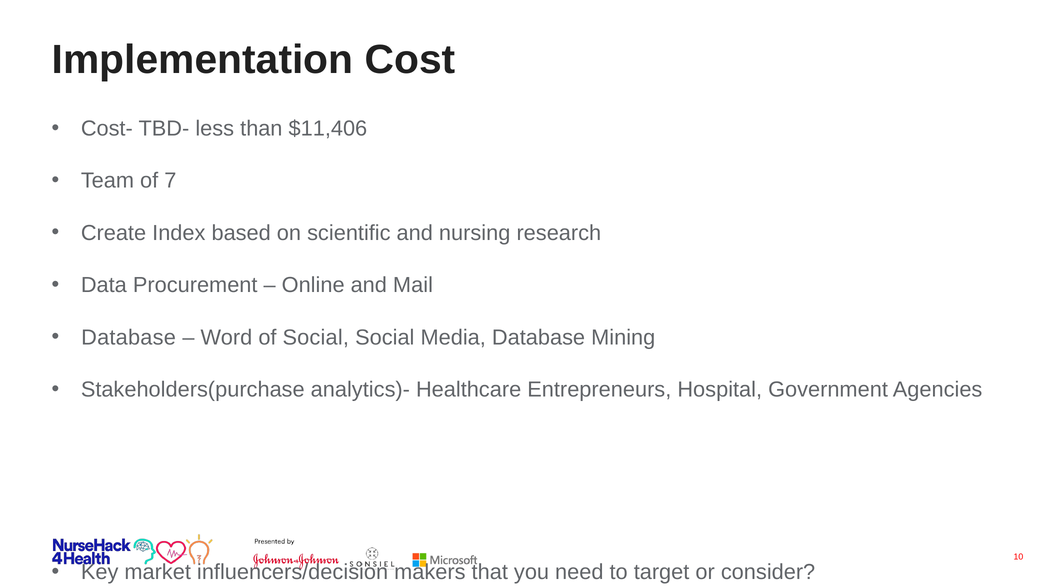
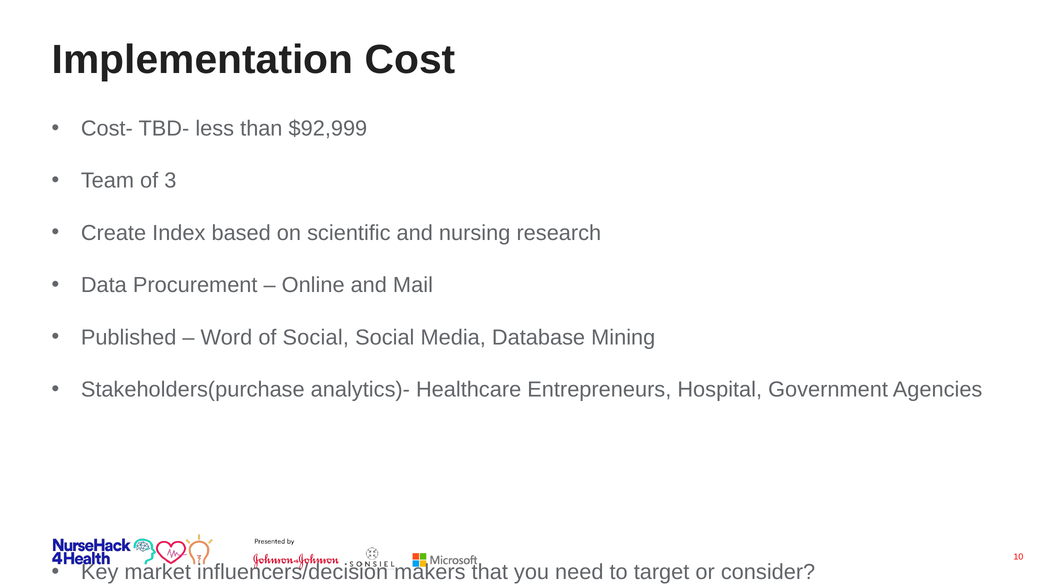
$11,406: $11,406 -> $92,999 (328, 129)
7: 7 -> 3 (170, 181)
Database: Database -> Published (129, 338)
